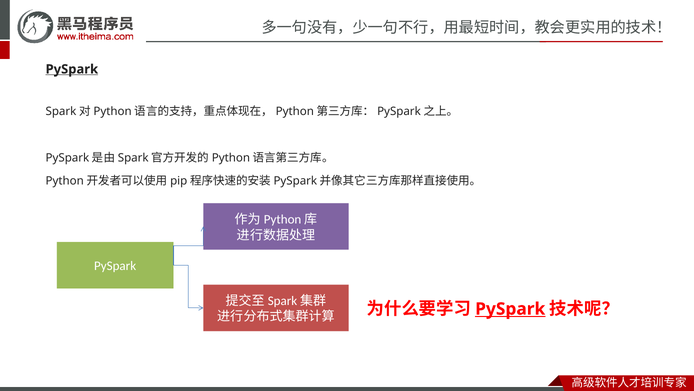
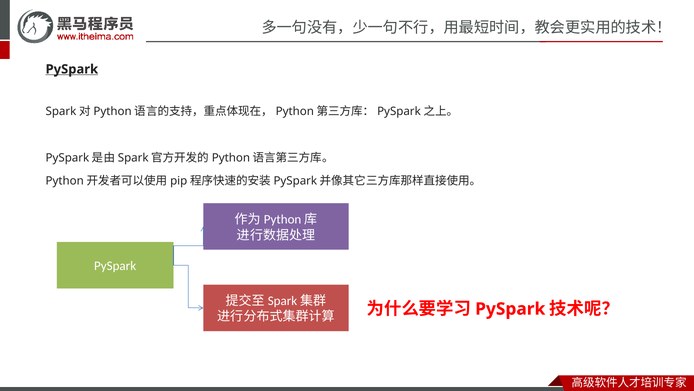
PySpark underline: present -> none (510, 308)
